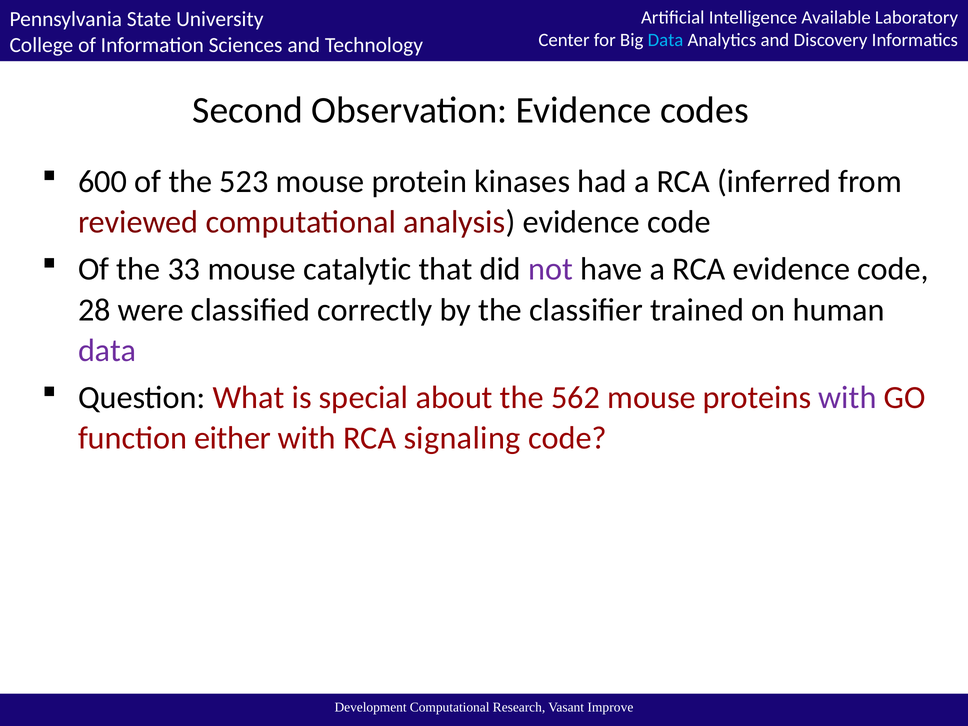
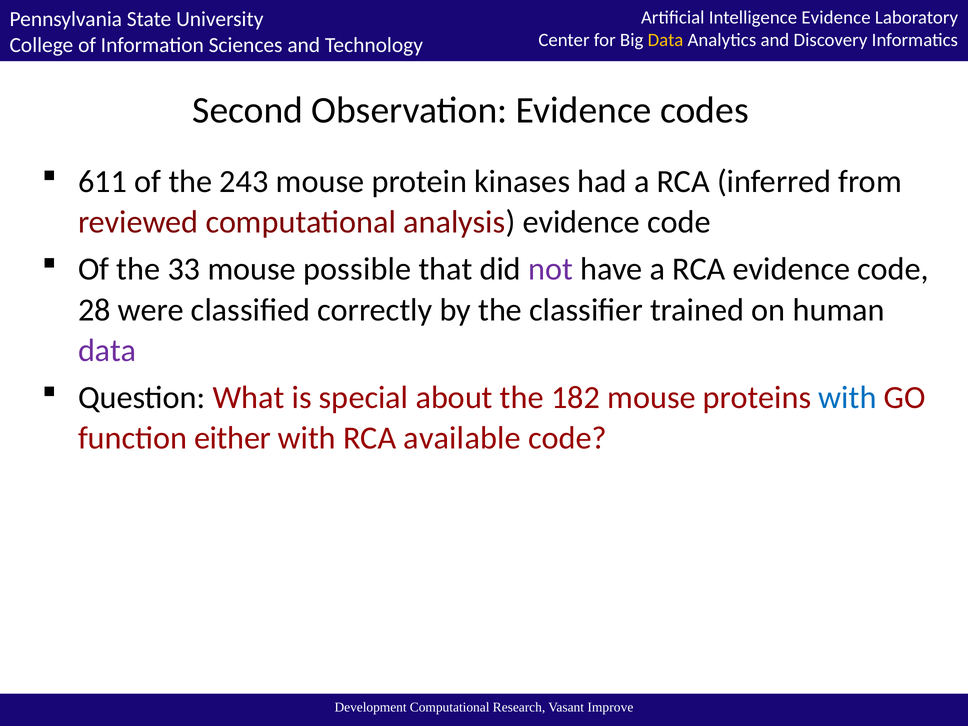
Available: Available -> Evidence (836, 17)
Data colour: light blue -> yellow (666, 40)
600: 600 -> 611 (103, 182)
523: 523 -> 243 (244, 182)
catalytic: catalytic -> possible (357, 269)
562: 562 -> 182 (576, 398)
with colour: purple -> blue (848, 398)
signaling: signaling -> available (462, 438)
